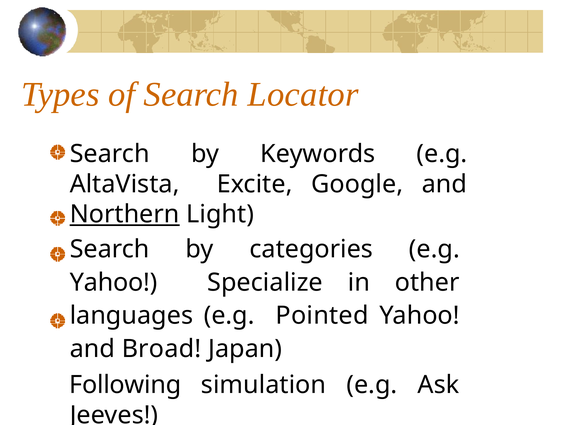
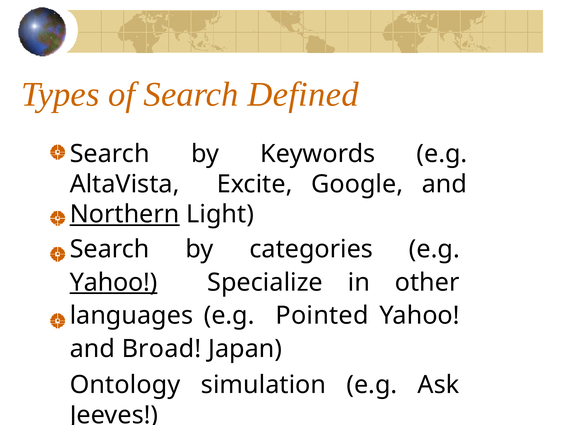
Locator: Locator -> Defined (303, 95)
Yahoo underline: none -> present (114, 283)
Following: Following -> Ontology (125, 385)
